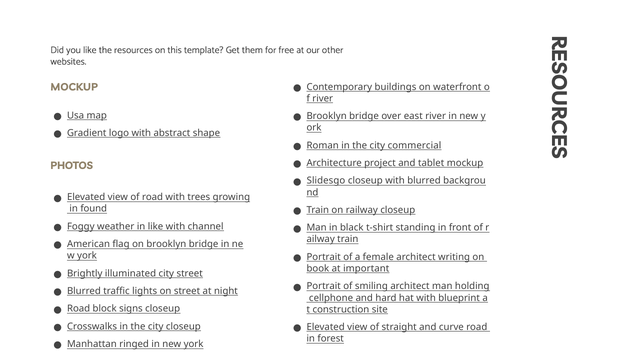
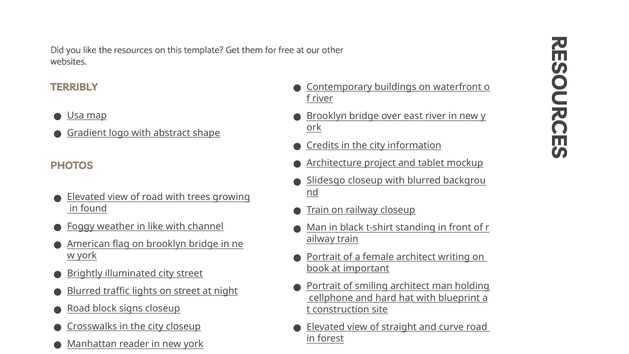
MOCKUP: MOCKUP -> TERRIBLY (74, 87)
Roman: Roman -> Credits (323, 145)
commercial: commercial -> information (414, 145)
ringed: ringed -> reader (134, 344)
